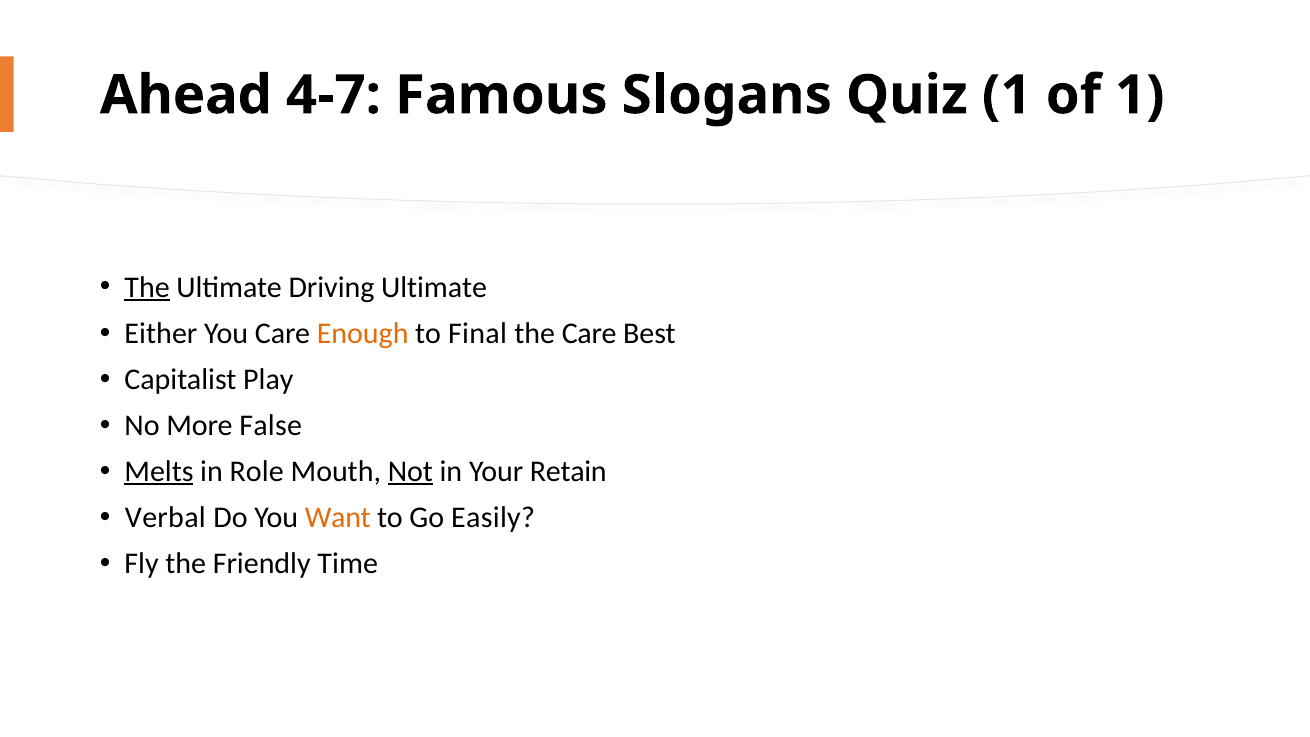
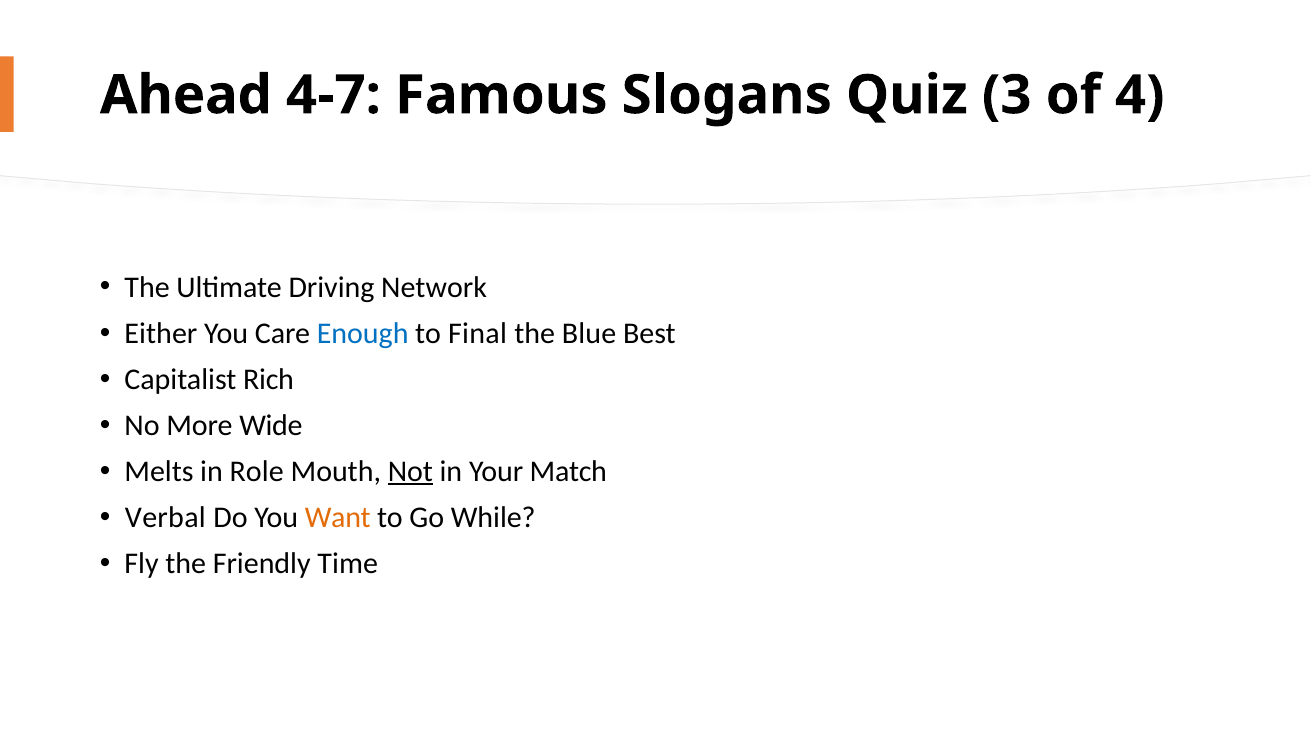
Quiz 1: 1 -> 3 (1007, 95)
of 1: 1 -> 4 (1140, 95)
The underline: present -> none (147, 287)
Driving Ultimate: Ultimate -> Network (434, 287)
Enough colour: orange -> blue (363, 333)
the Care: Care -> Blue (589, 333)
Play: Play -> Rich (269, 379)
False: False -> Wide (271, 425)
Melts underline: present -> none (159, 471)
Retain: Retain -> Match (568, 471)
Easily: Easily -> While (493, 517)
